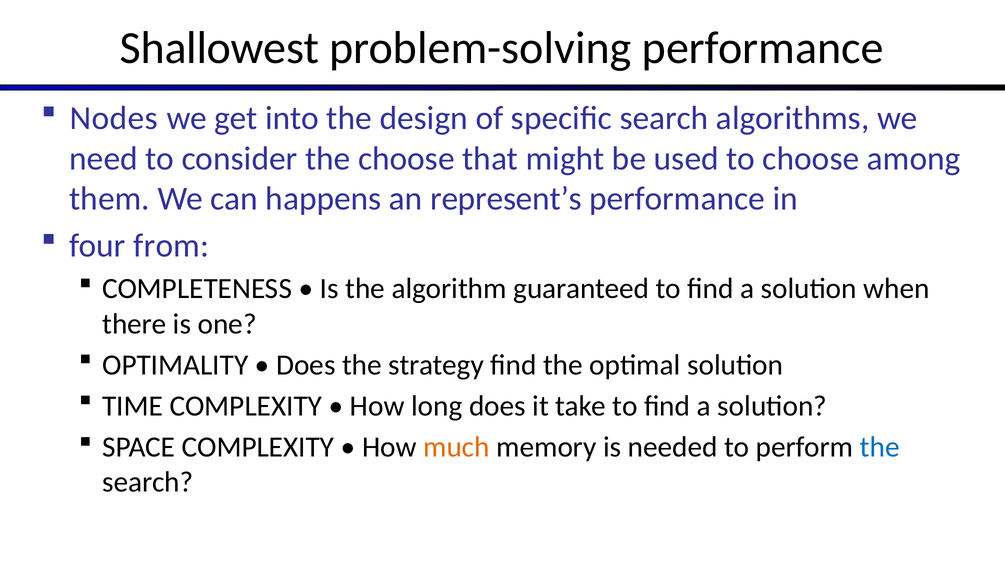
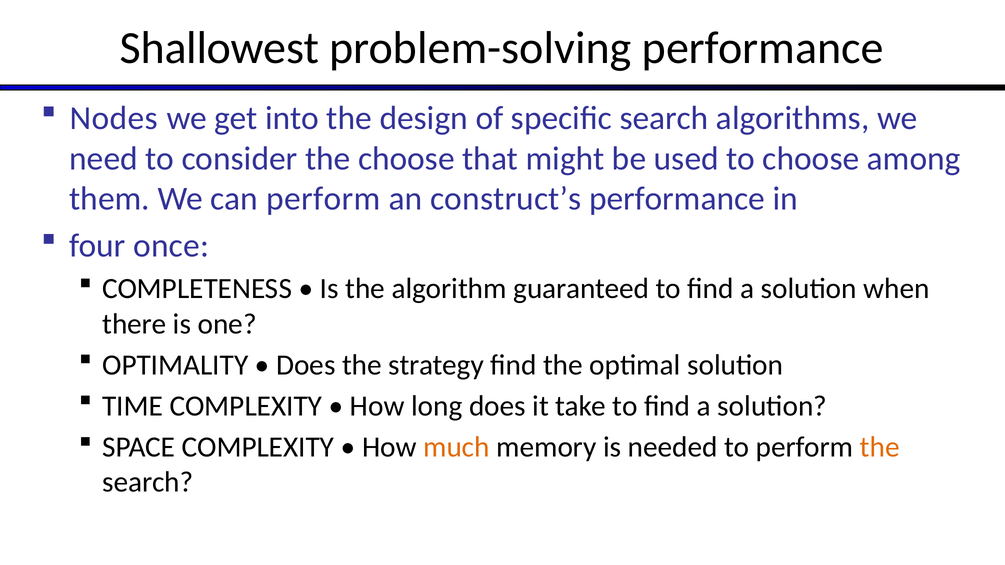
can happens: happens -> perform (323, 199)
represent’s: represent’s -> construct’s (506, 199)
from: from -> once (171, 246)
the colour: blue -> orange (880, 447)
